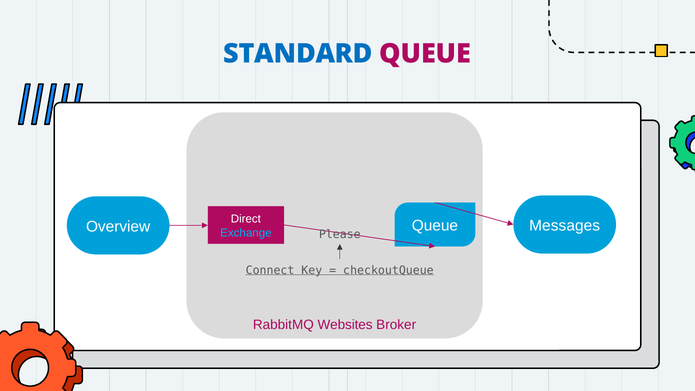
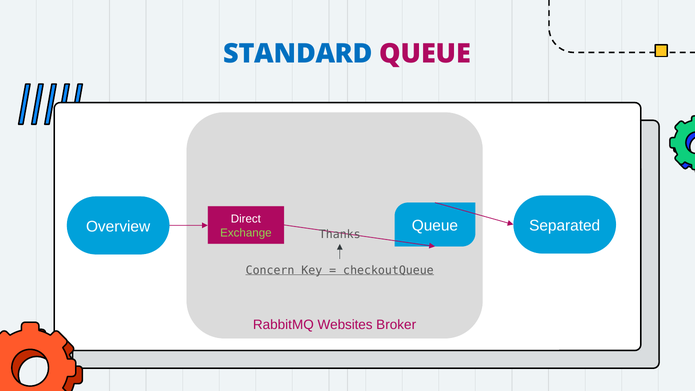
Exchange colour: light blue -> light green (246, 233)
Messages: Messages -> Separated (565, 226)
Please: Please -> Thanks (340, 234)
Connect: Connect -> Concern (270, 270)
